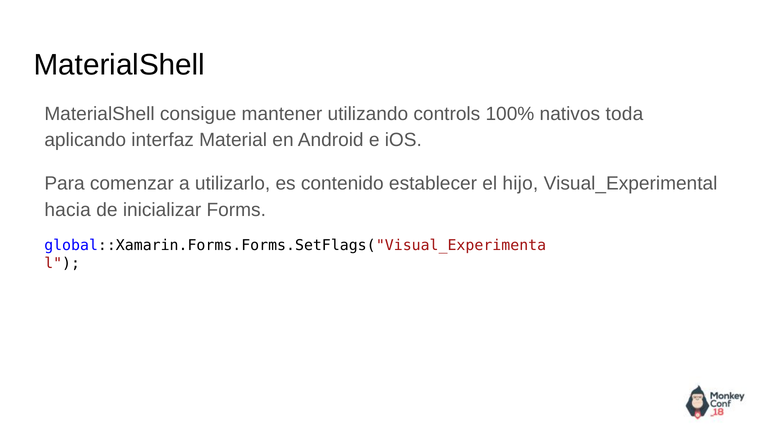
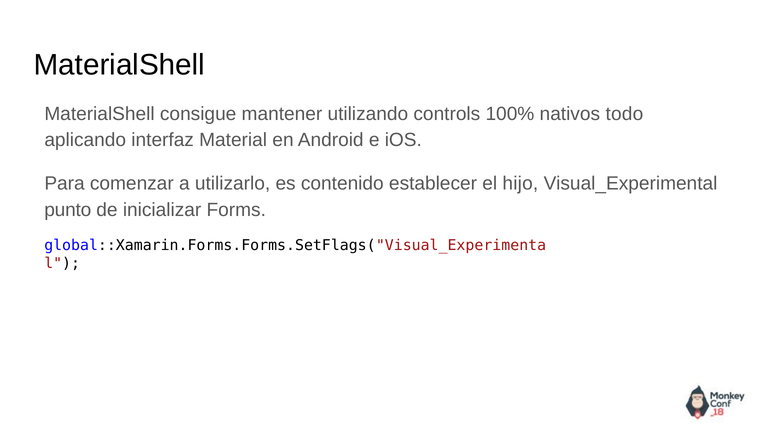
toda: toda -> todo (624, 114)
hacia: hacia -> punto (68, 210)
